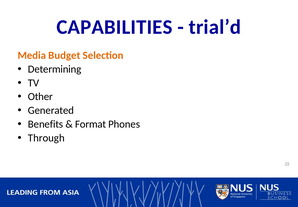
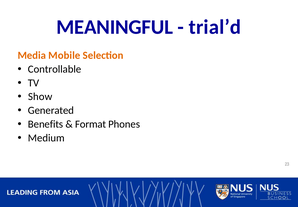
CAPABILITIES: CAPABILITIES -> MEANINGFUL (115, 27)
Budget: Budget -> Mobile (64, 55)
Determining: Determining -> Controllable (55, 69)
Other: Other -> Show (40, 96)
Through: Through -> Medium (46, 137)
